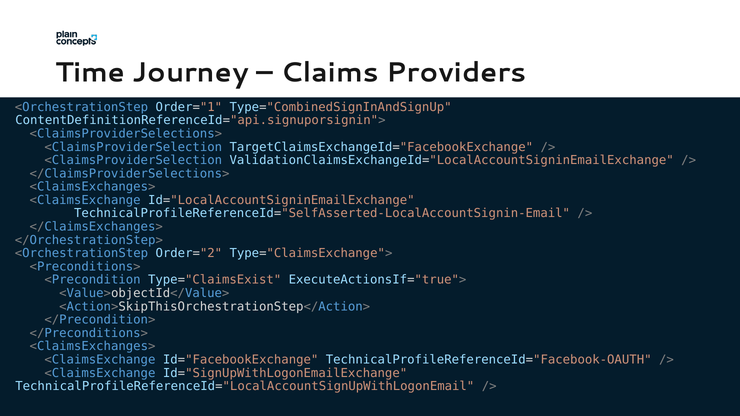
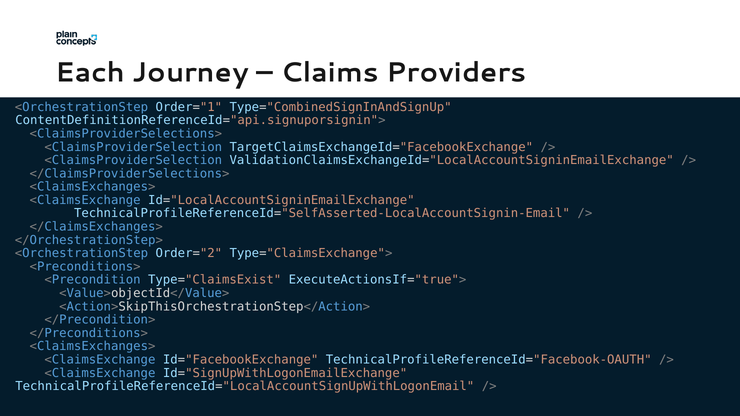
Time: Time -> Each (90, 72)
